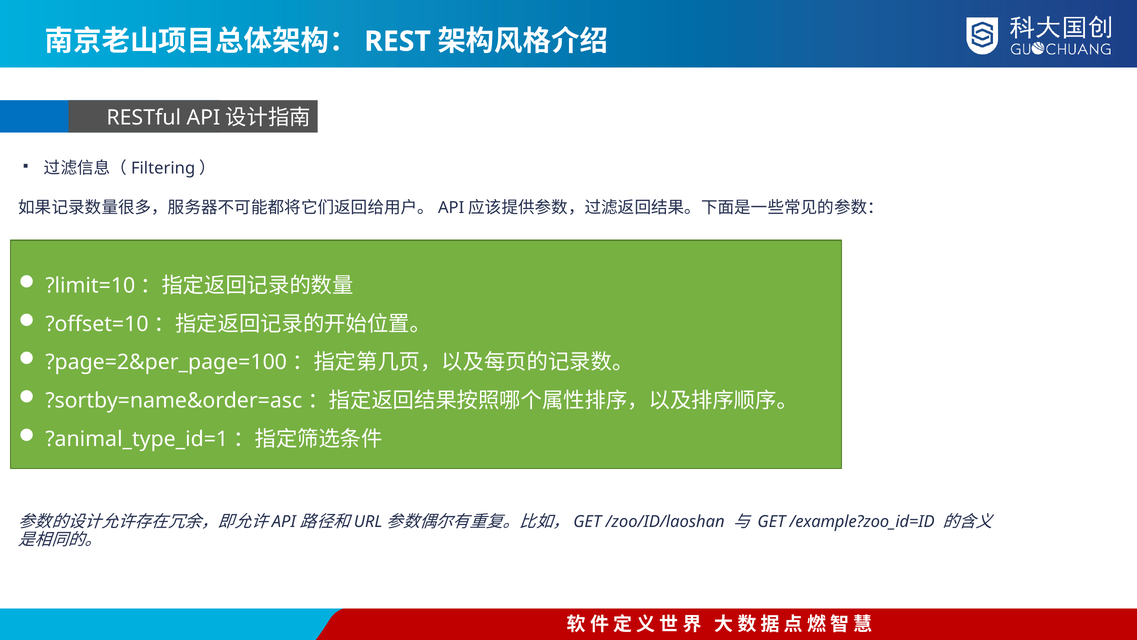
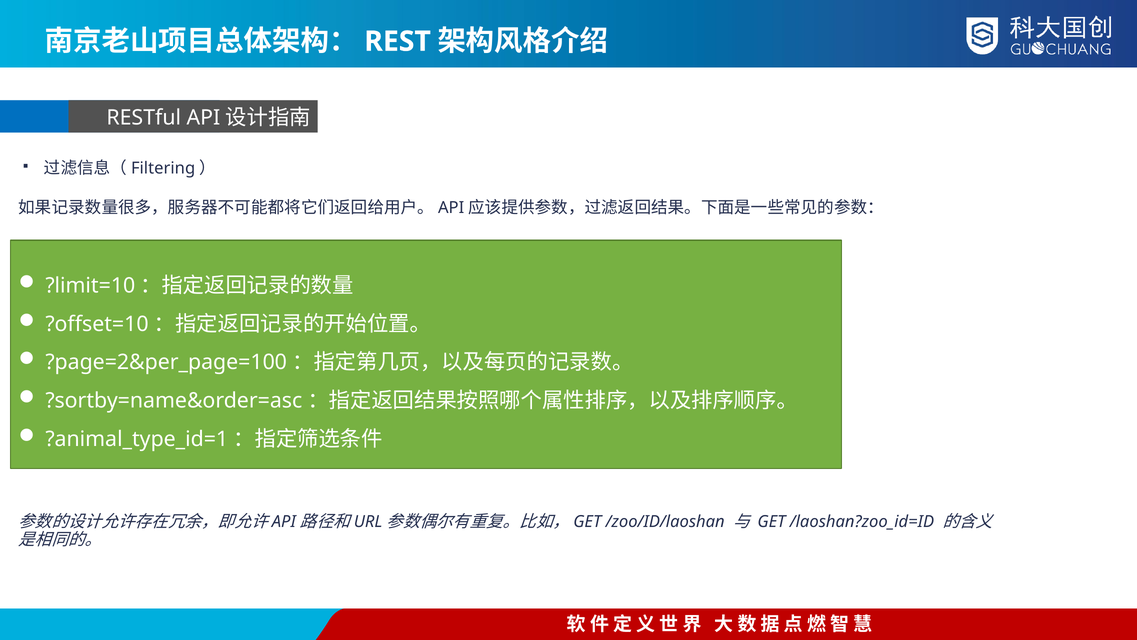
/example?zoo_id=ID: /example?zoo_id=ID -> /laoshan?zoo_id=ID (862, 521)
